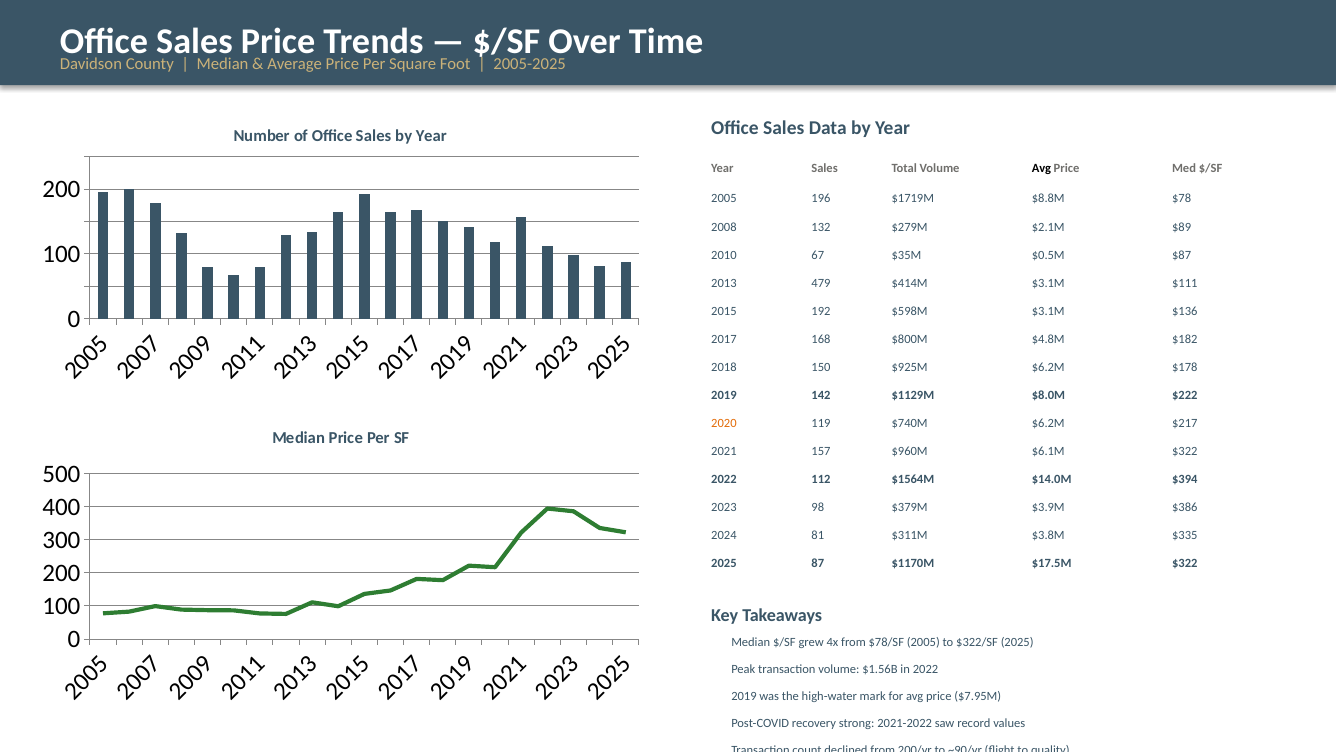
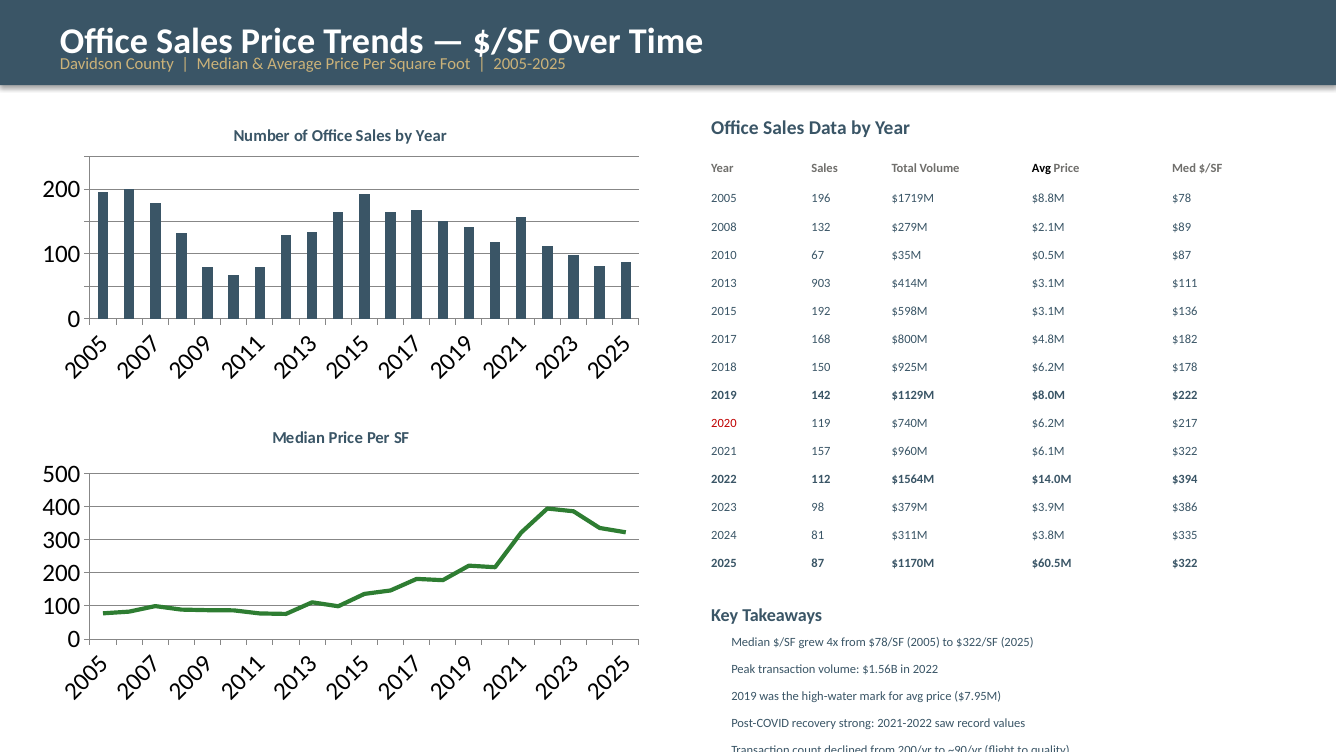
479: 479 -> 903 (821, 283)
2020 colour: orange -> red (724, 423)
$17.5M: $17.5M -> $60.5M (1052, 563)
